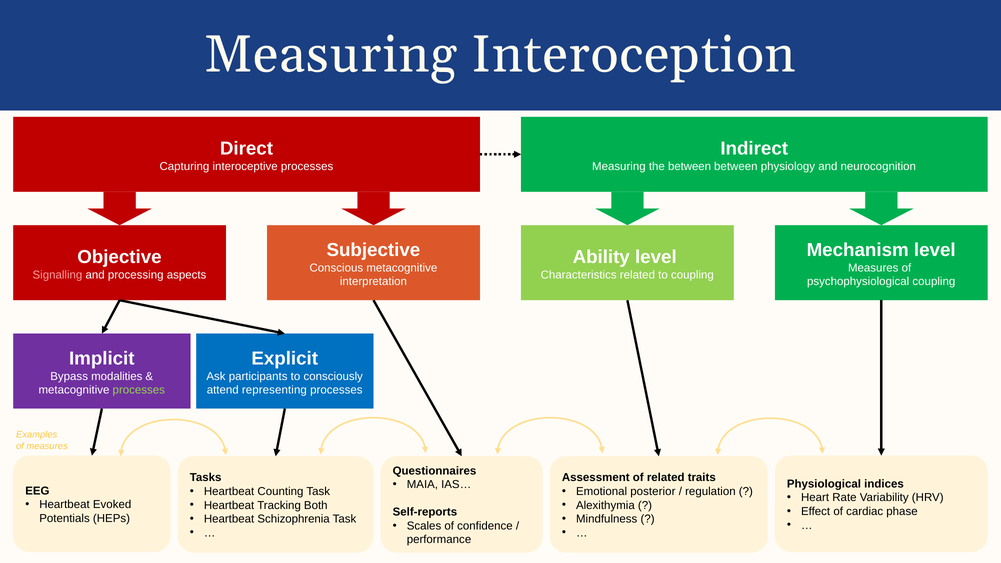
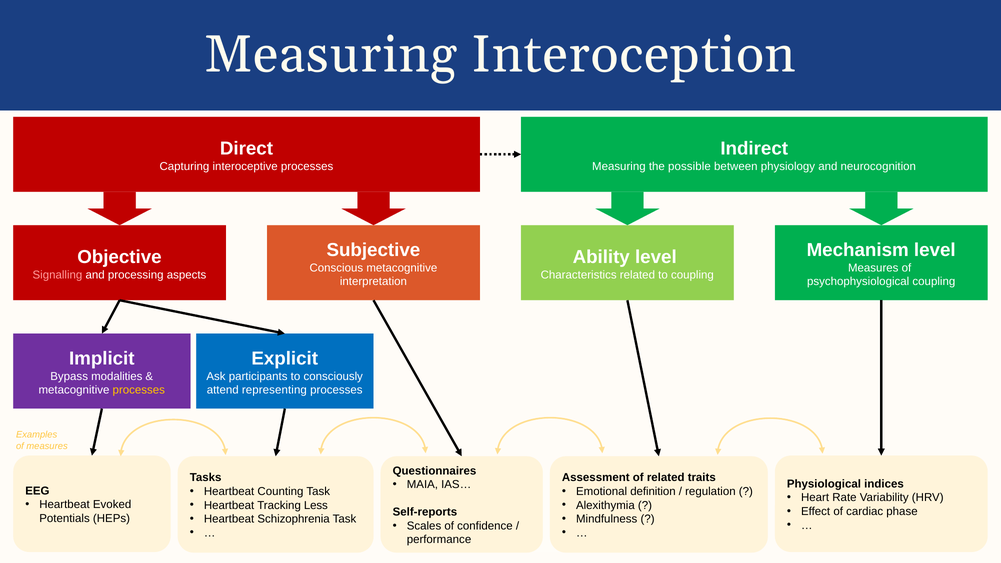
the between: between -> possible (689, 166)
processes colour: light green -> yellow (139, 390)
posterior: posterior -> definition (653, 491)
Both: Both -> Less (316, 505)
